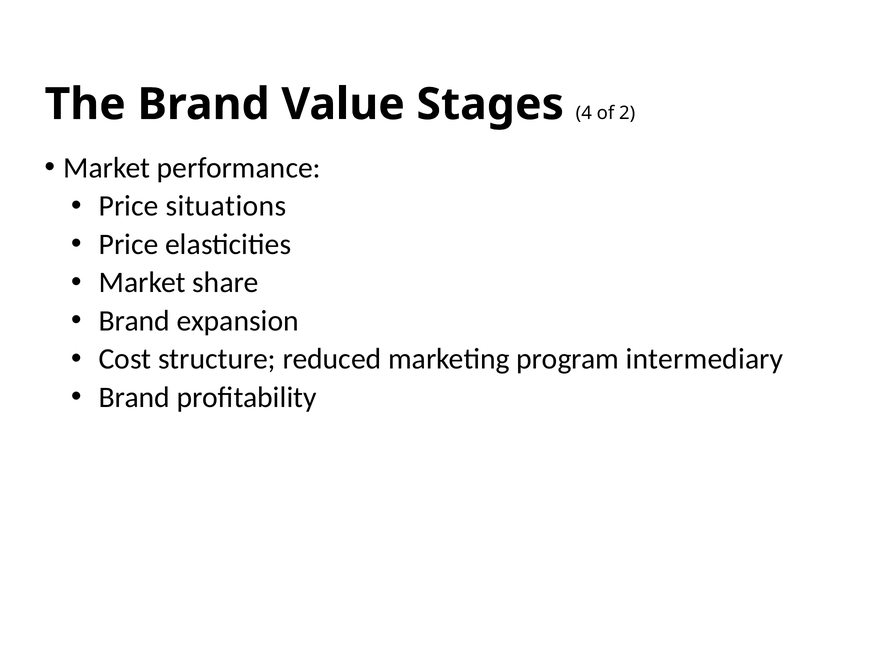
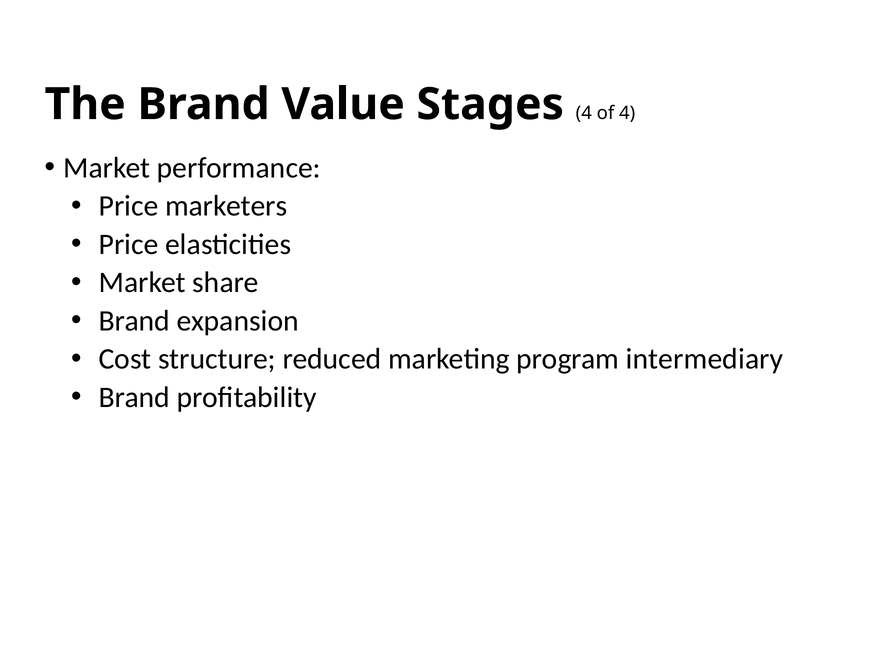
of 2: 2 -> 4 (627, 113)
situations: situations -> marketers (226, 206)
